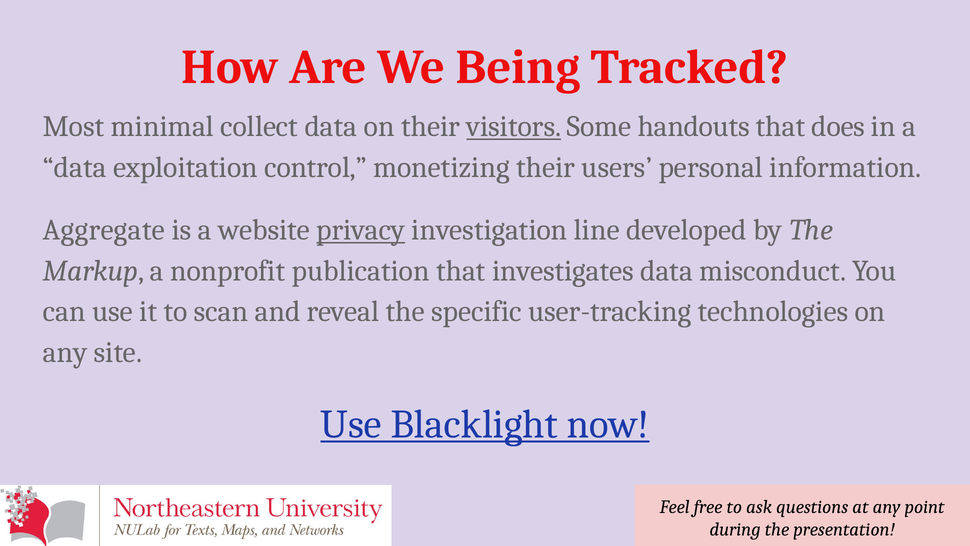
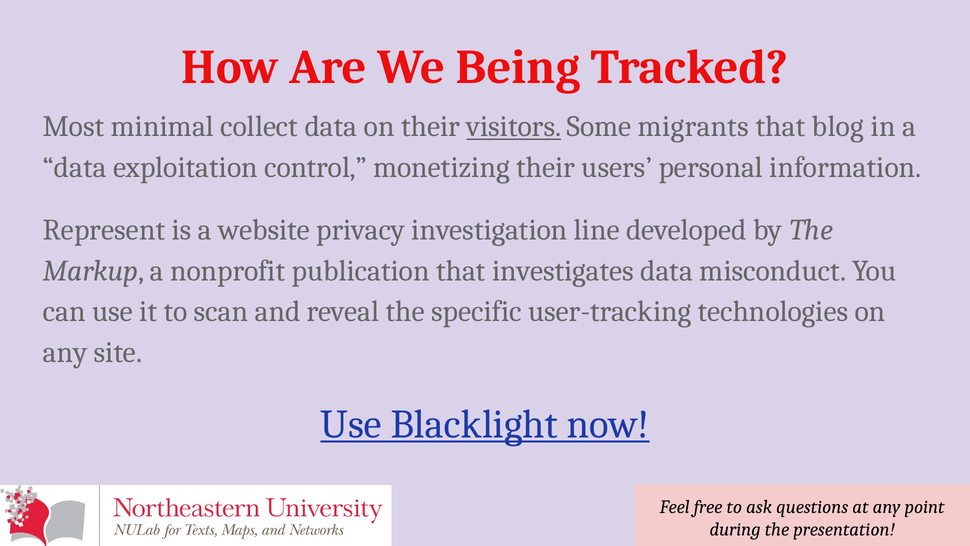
handouts: handouts -> migrants (693, 126)
does: does -> blog (838, 126)
Aggregate: Aggregate -> Represent (104, 230)
privacy underline: present -> none (361, 230)
